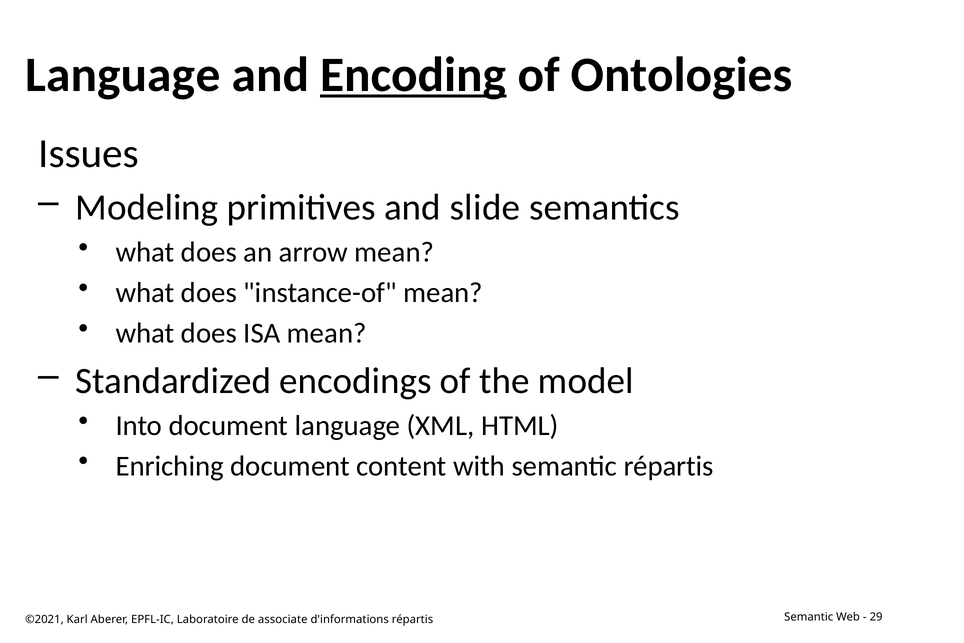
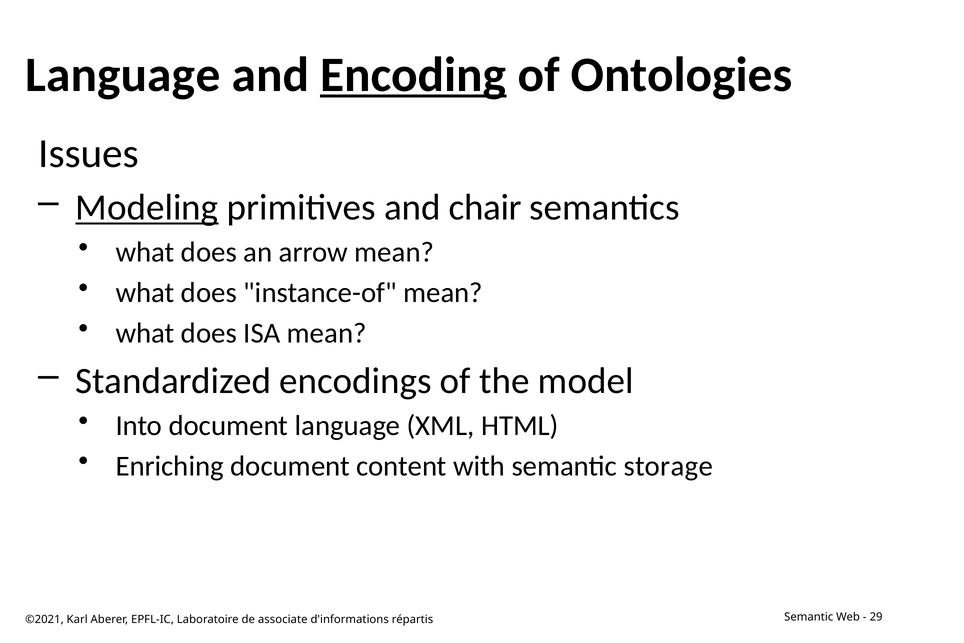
Modeling underline: none -> present (147, 208)
slide: slide -> chair (485, 208)
semantic répartis: répartis -> storage (668, 466)
